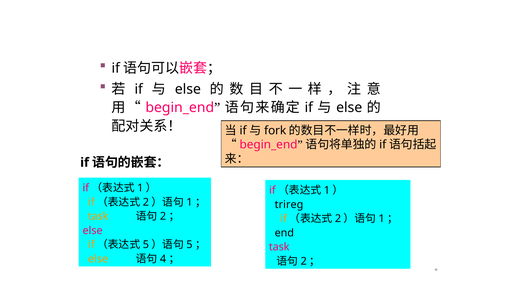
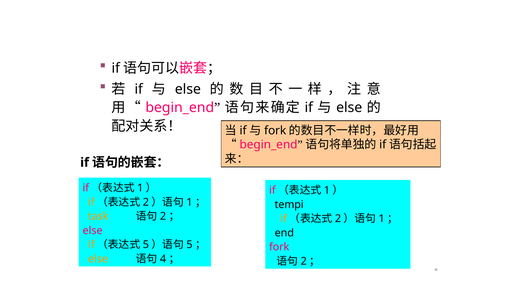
trireg: trireg -> tempi (289, 205)
task: task -> fork (279, 247)
